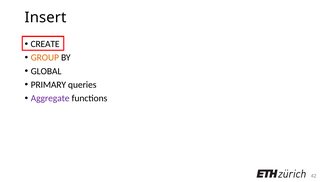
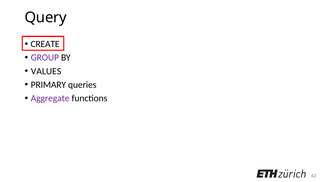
Insert: Insert -> Query (46, 18)
GROUP colour: orange -> purple (45, 58)
GLOBAL: GLOBAL -> VALUES (46, 71)
